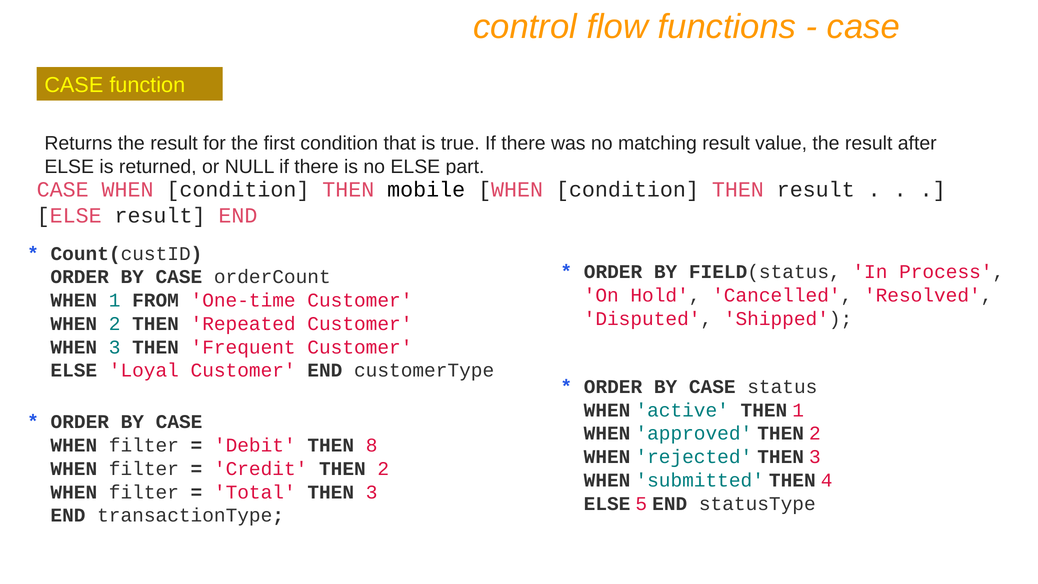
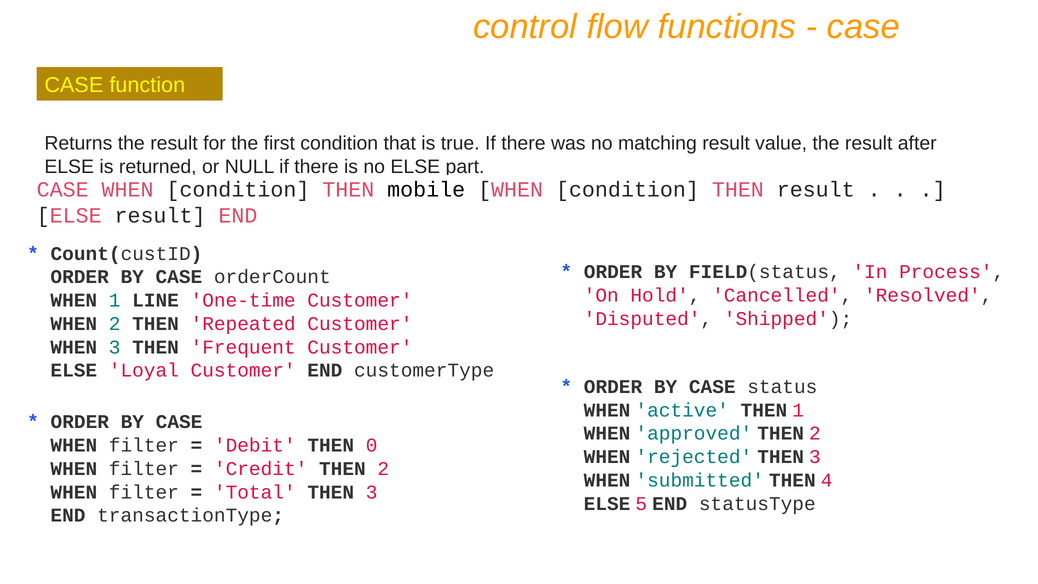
FROM: FROM -> LINE (156, 300)
8: 8 -> 0 (372, 445)
